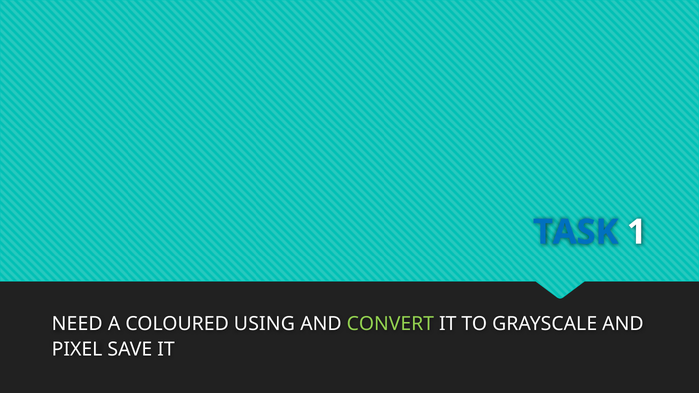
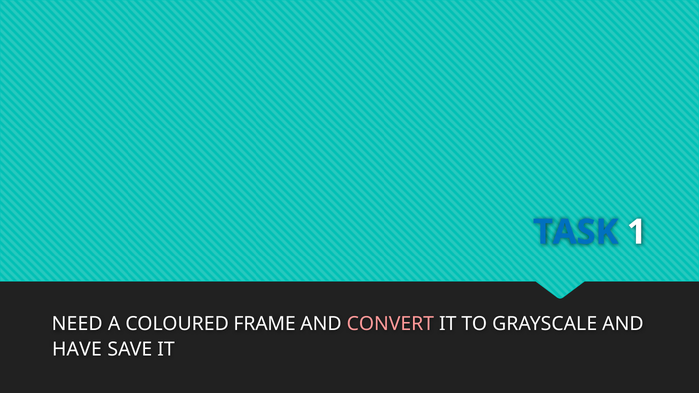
USING: USING -> FRAME (265, 324)
CONVERT colour: light green -> pink (390, 324)
PIXEL: PIXEL -> HAVE (77, 350)
